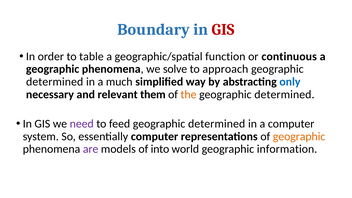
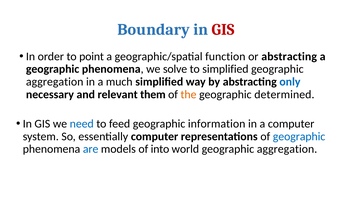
table: table -> point (92, 56)
or continuous: continuous -> abstracting (289, 56)
to approach: approach -> simplified (225, 69)
determined: determined -> aggregation (55, 82)
need colour: purple -> blue (82, 124)
feed geographic determined: determined -> information (217, 124)
geographic colour: orange -> blue (299, 136)
are colour: purple -> blue (91, 149)
world geographic information: information -> aggregation (287, 149)
